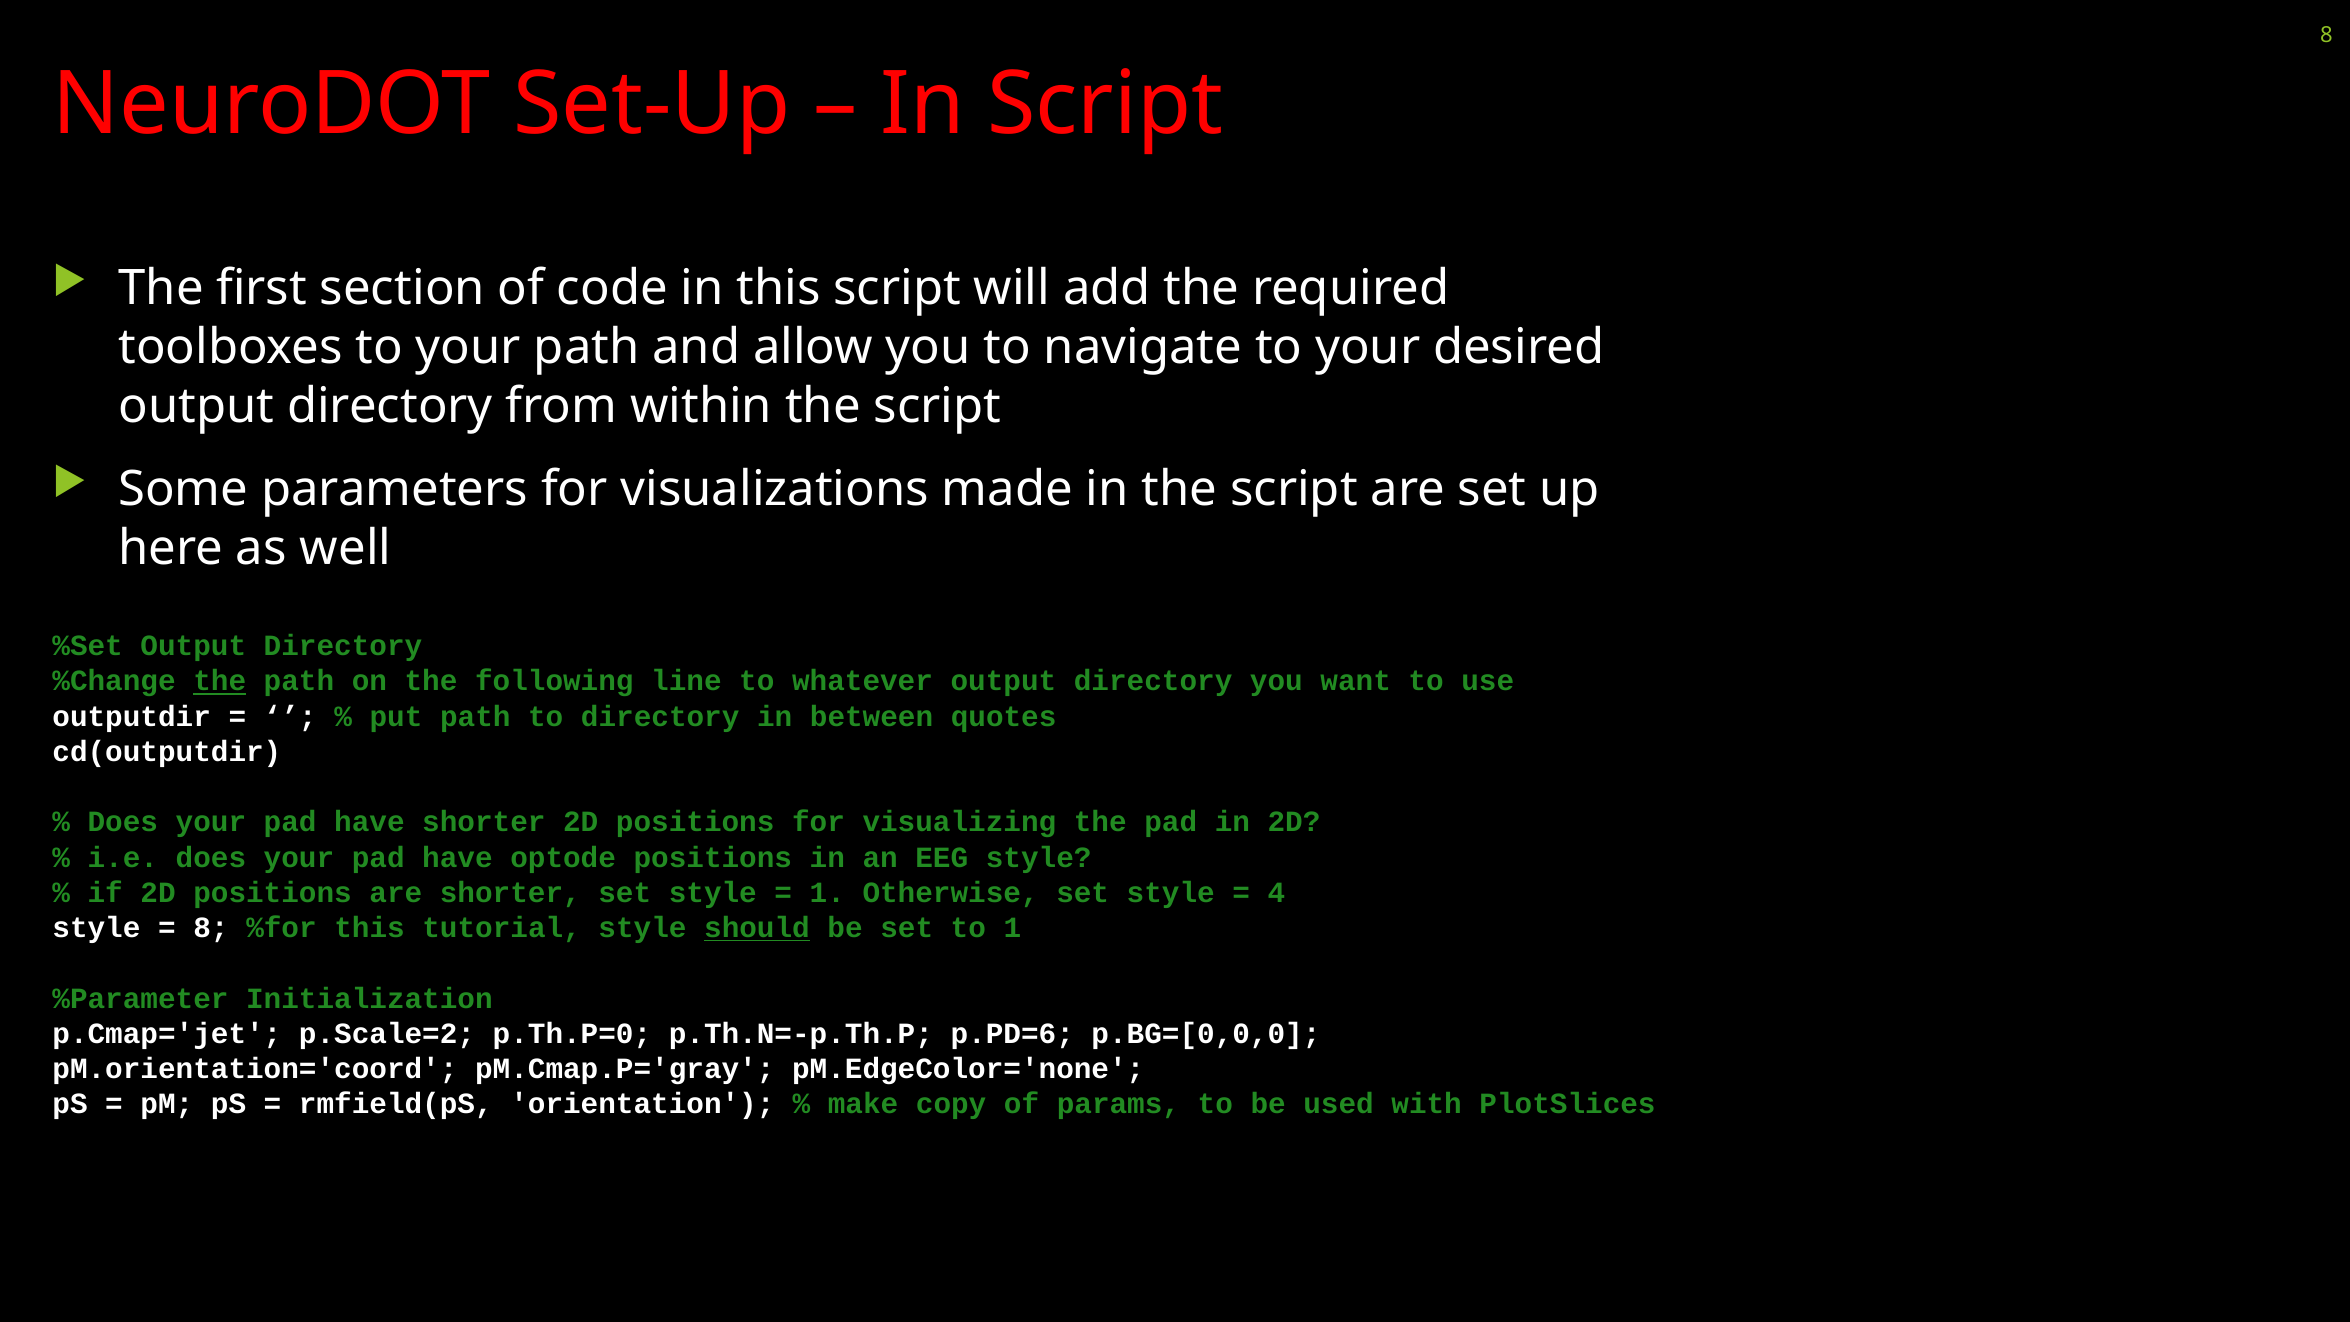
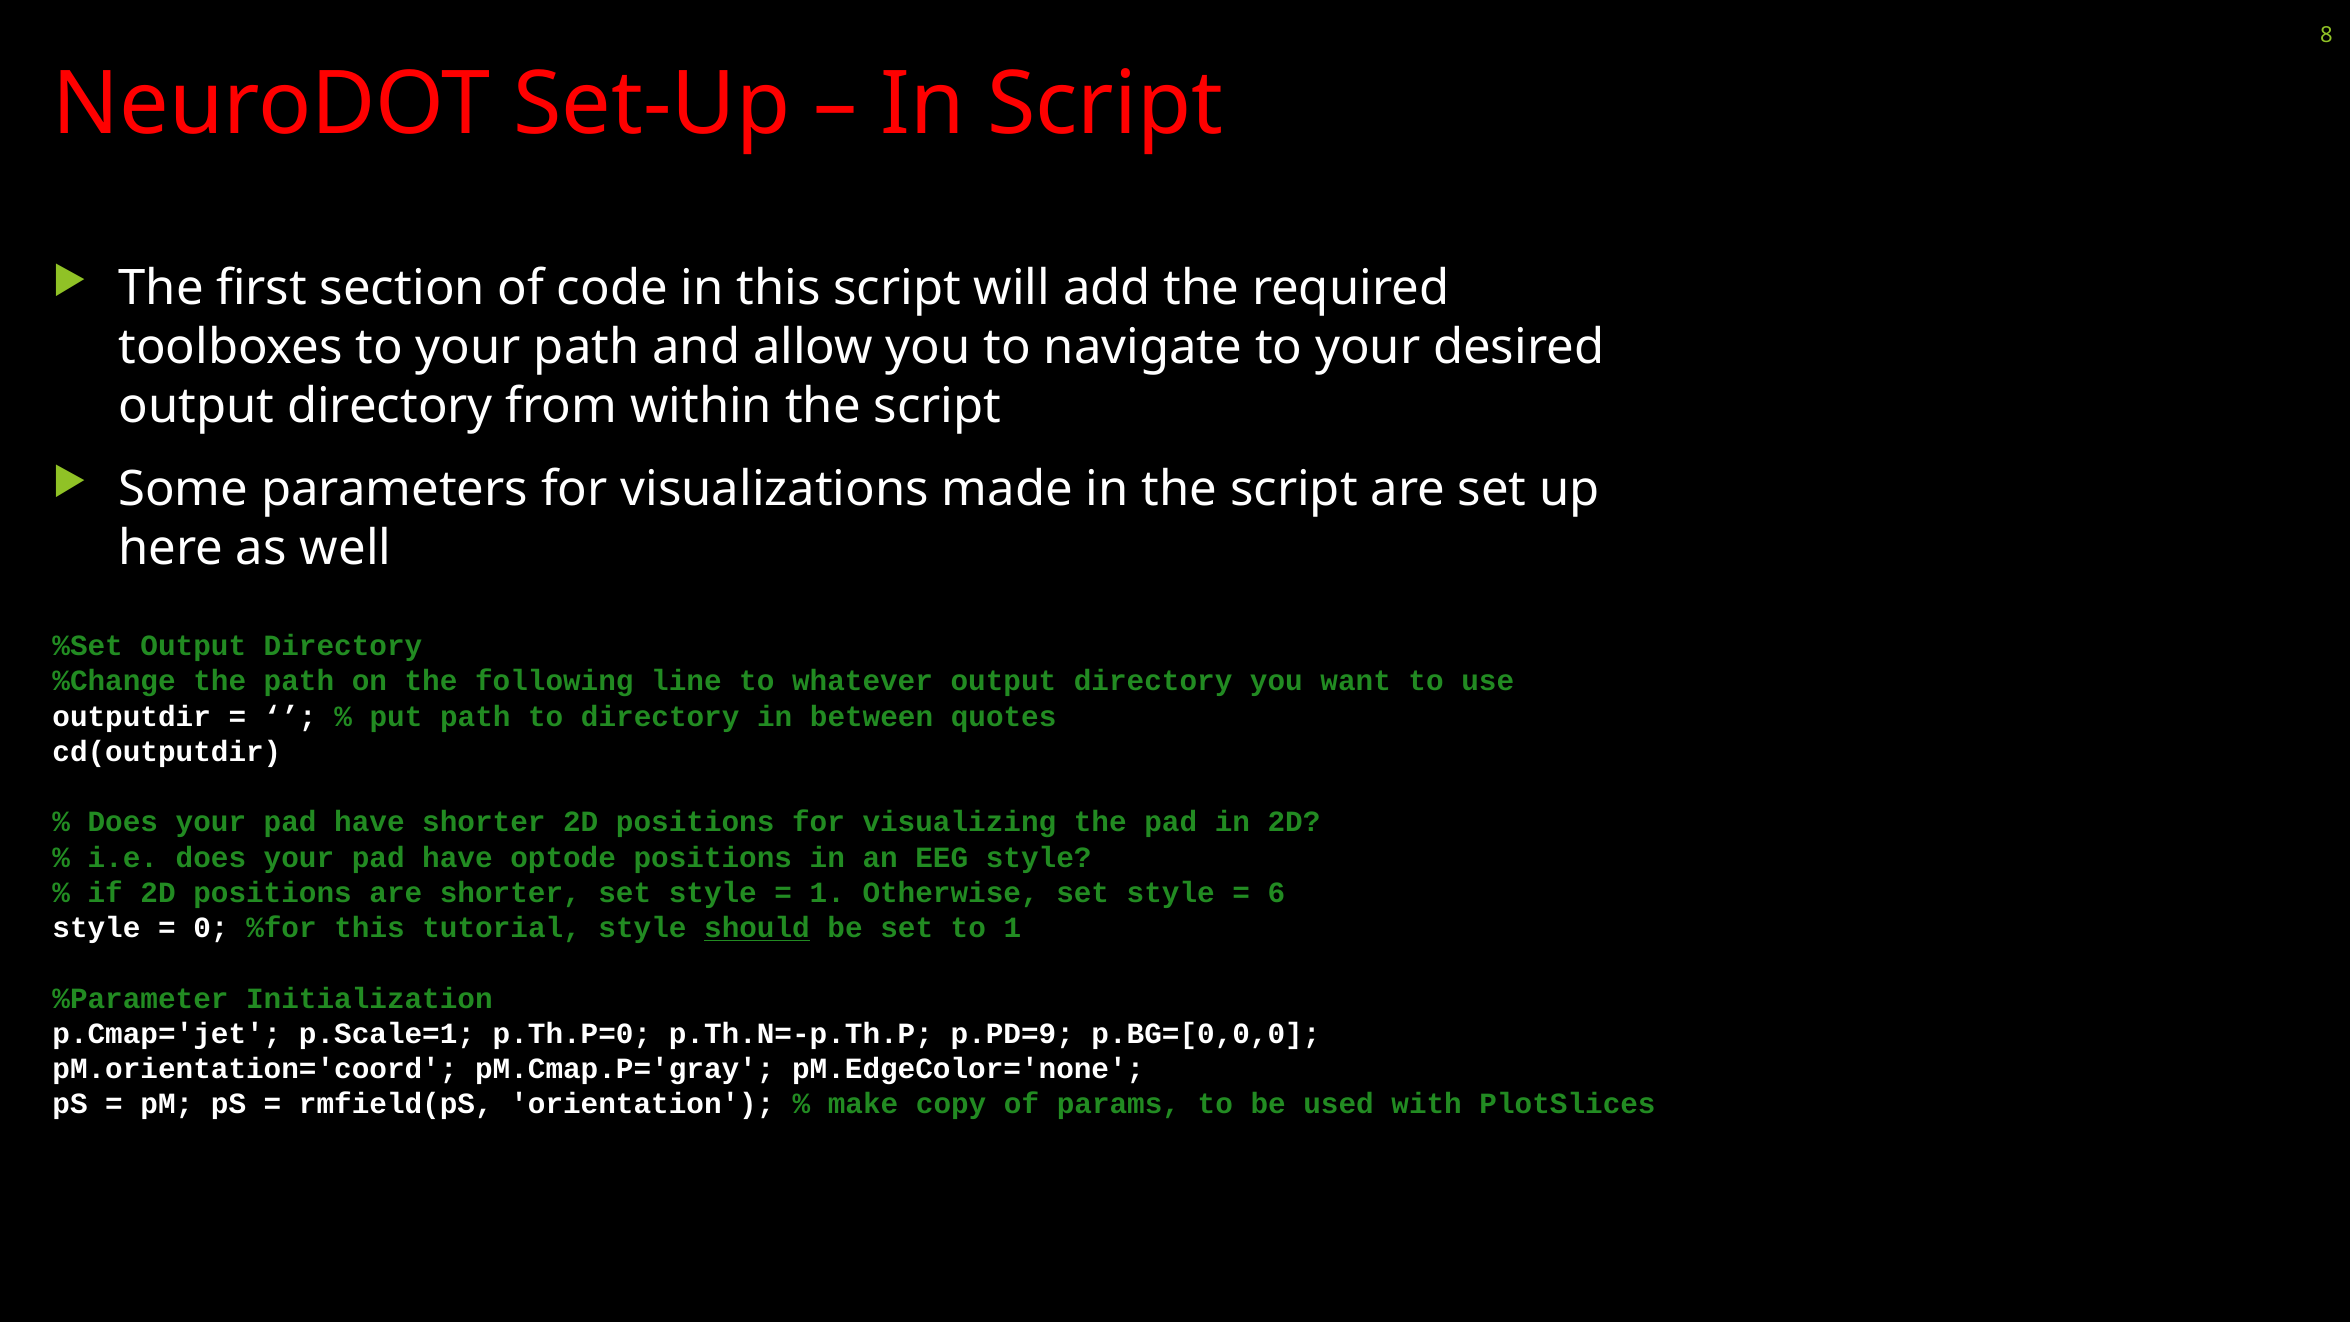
the underline: present -> none (220, 681)
4: 4 -> 6 (1276, 893)
8: 8 -> 0 (211, 928)
p.Scale=2: p.Scale=2 -> p.Scale=1 (387, 1034)
p.PD=6: p.PD=6 -> p.PD=9 (1012, 1034)
